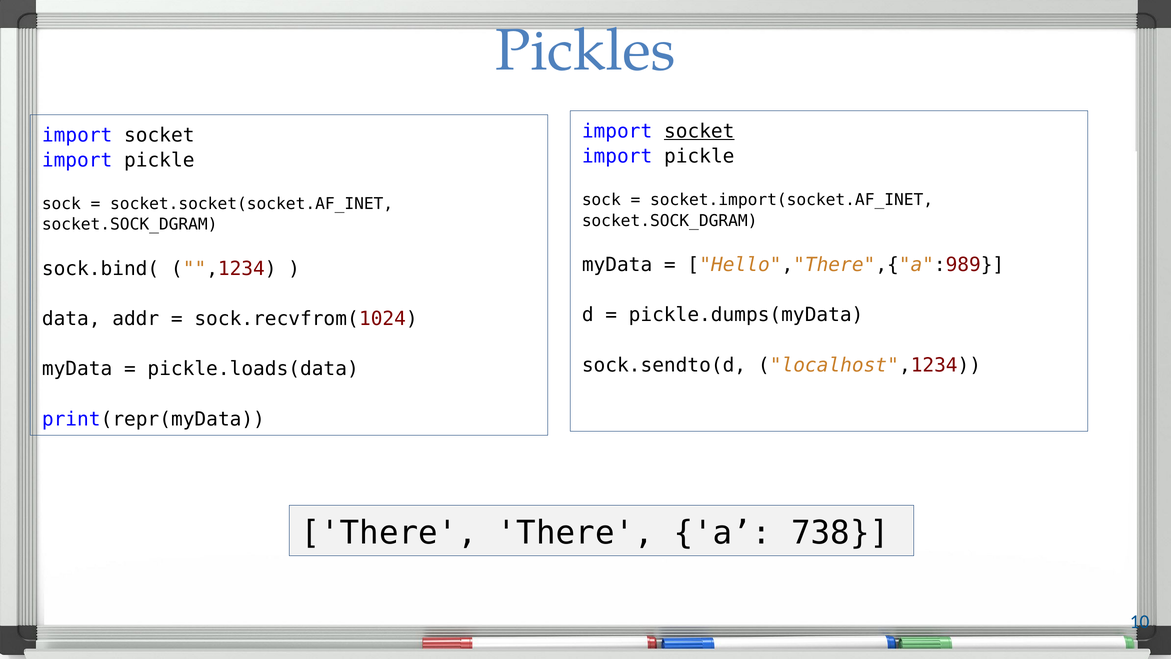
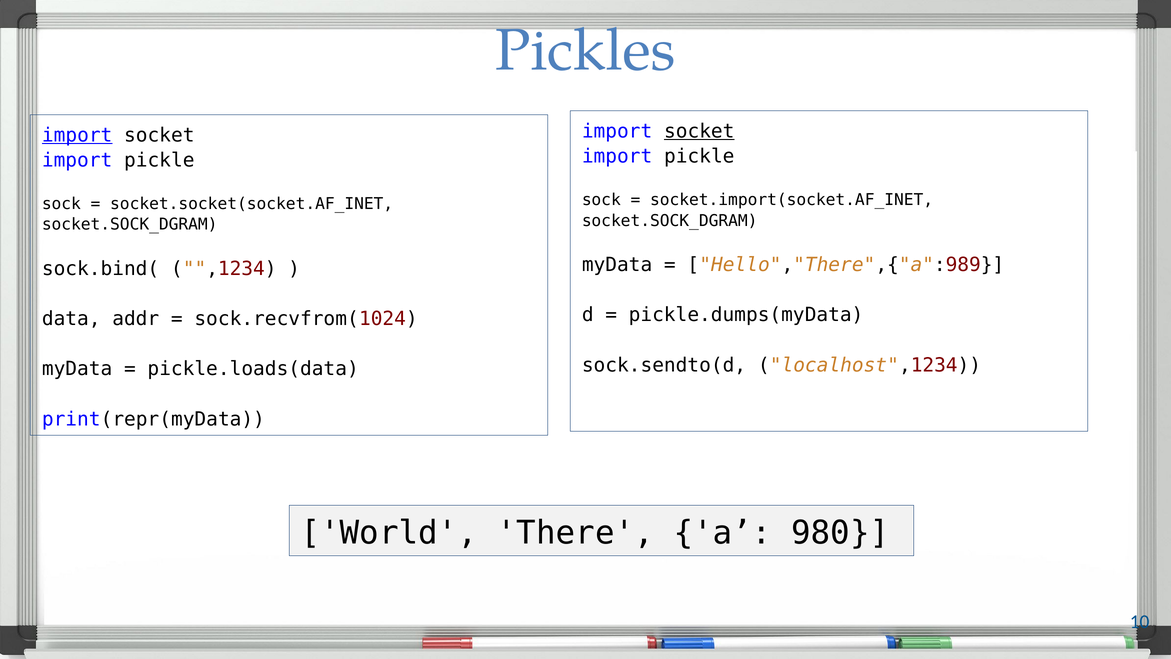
import underline: none -> present (77, 135)
There: There -> World (389, 533)
738: 738 -> 980 (840, 533)
